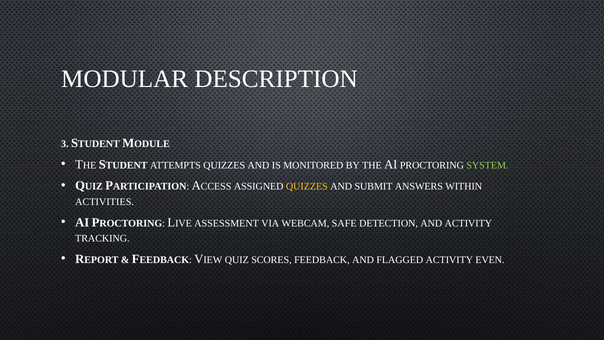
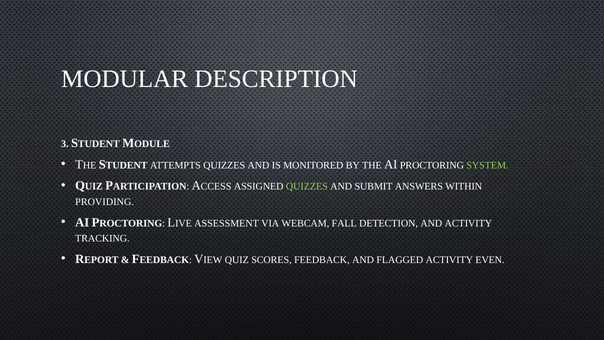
QUIZZES colour: yellow -> light green (307, 186)
ACTIVITIES: ACTIVITIES -> PROVIDING (105, 202)
SAFE: SAFE -> FALL (344, 223)
